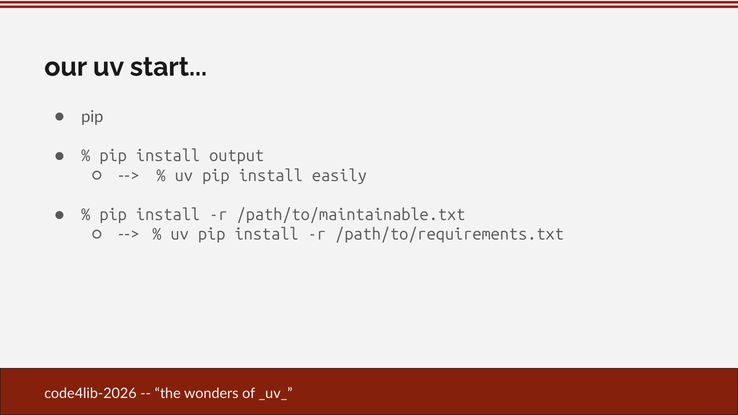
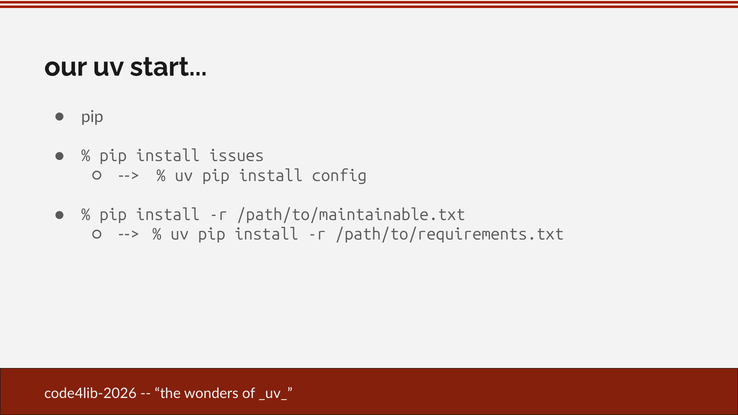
output: output -> issues (237, 156)
easily: easily -> config (339, 176)
